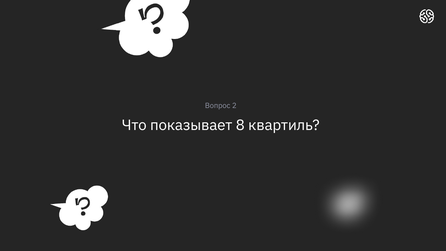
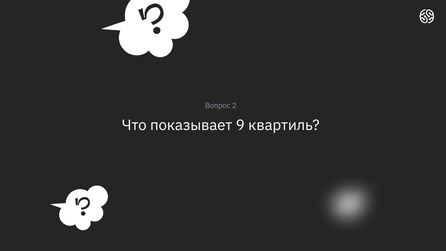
8: 8 -> 9 (240, 125)
